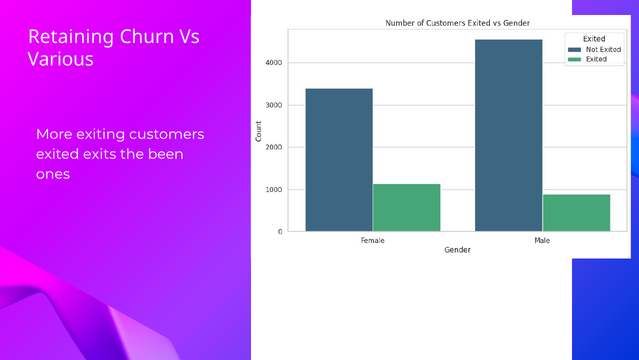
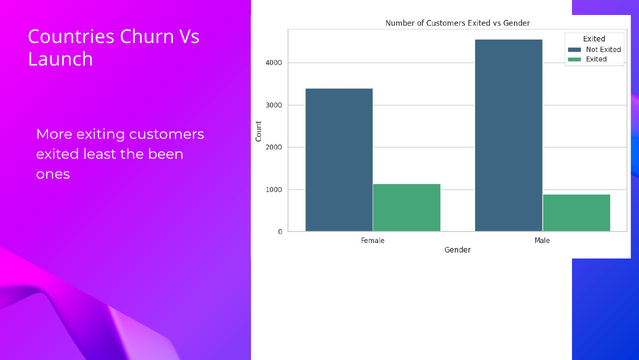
Retaining: Retaining -> Countries (71, 37)
Various: Various -> Launch (61, 60)
exits: exits -> least (100, 154)
